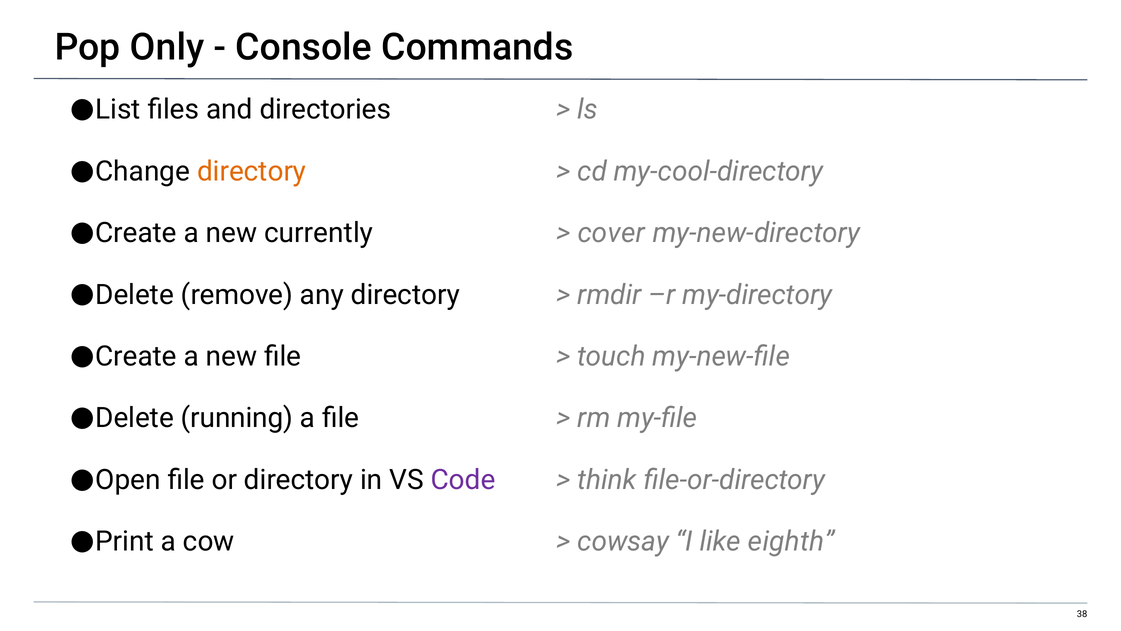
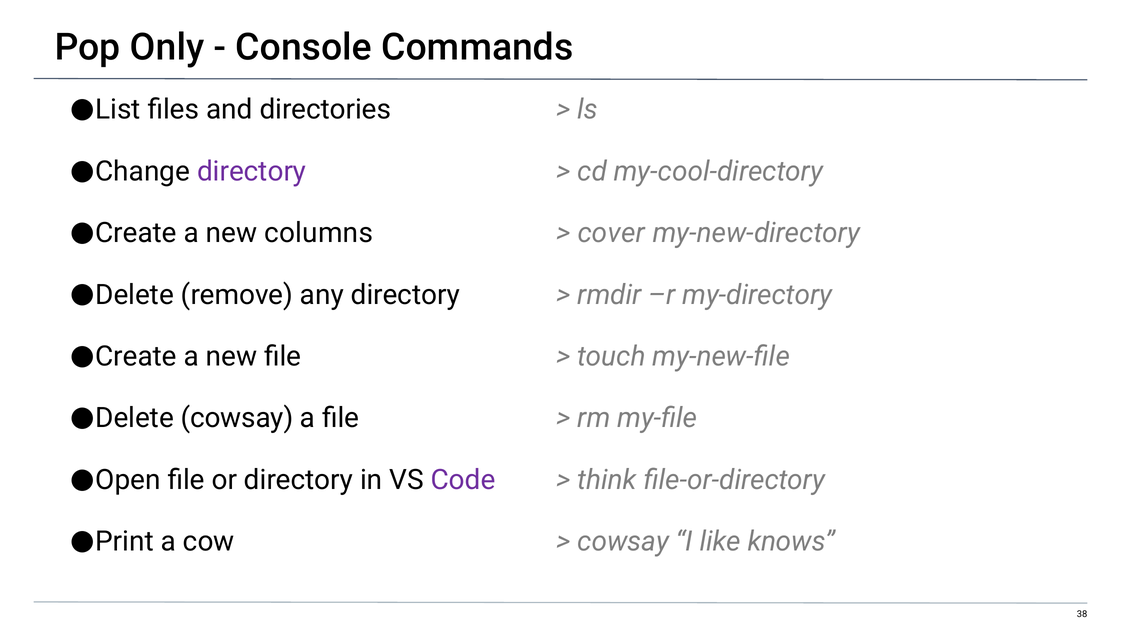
directory colour: orange -> purple (252, 171)
currently: currently -> columns (319, 233)
running: running -> cowsay (237, 418)
eighth: eighth -> knows (791, 541)
